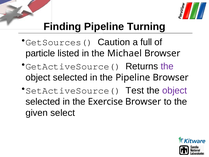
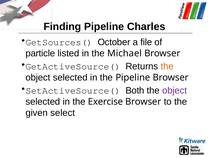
Turning: Turning -> Charles (146, 27)
Caution: Caution -> October (114, 42)
full: full -> file (146, 42)
the colour: purple -> orange (167, 66)
Test: Test -> Both (135, 90)
